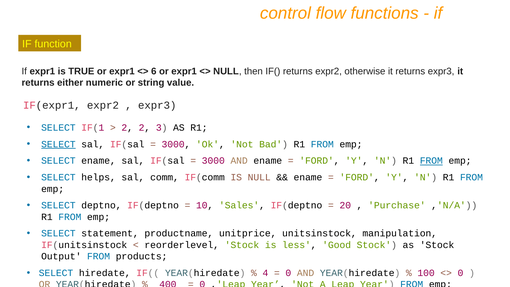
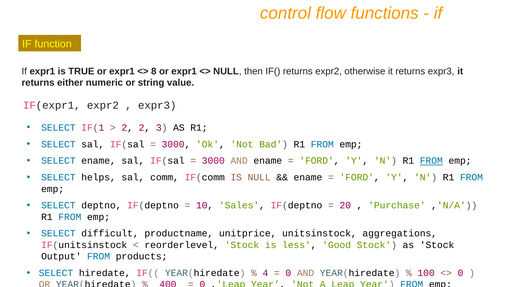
6: 6 -> 8 (154, 71)
SELECT underline: present -> none (58, 144)
statement: statement -> difficult (110, 233)
manipulation: manipulation -> aggregations (400, 233)
